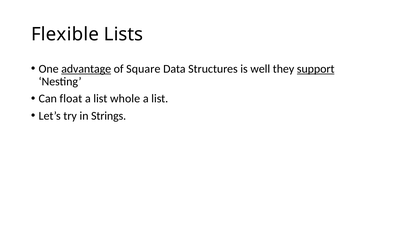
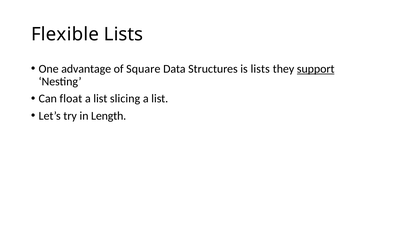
advantage underline: present -> none (86, 69)
is well: well -> lists (260, 69)
whole: whole -> slicing (125, 99)
Strings: Strings -> Length (109, 116)
